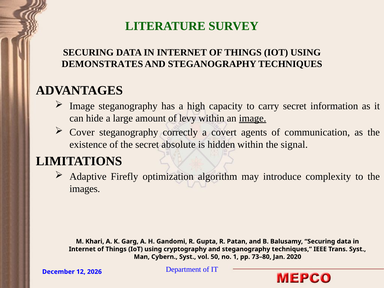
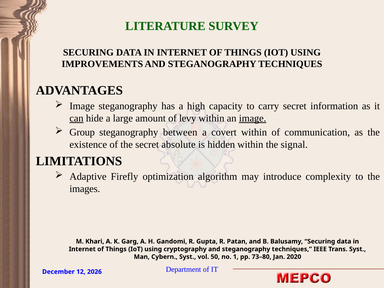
DEMONSTRATES: DEMONSTRATES -> IMPROVEMENTS (102, 64)
can underline: none -> present (76, 118)
Cover: Cover -> Group (82, 132)
correctly: correctly -> between (180, 132)
covert agents: agents -> within (254, 132)
